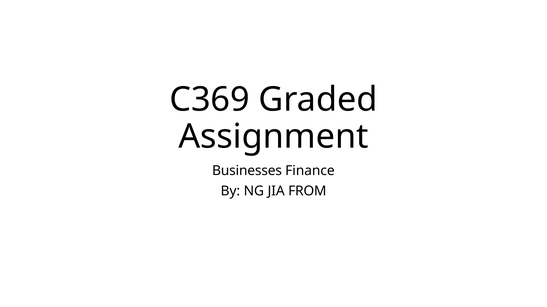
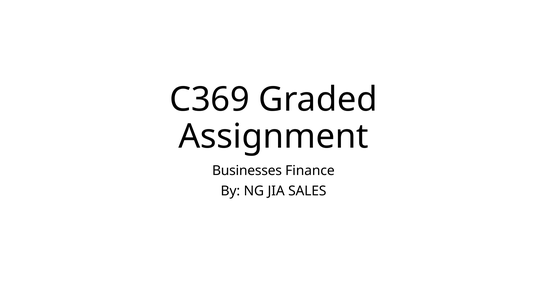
FROM: FROM -> SALES (307, 191)
